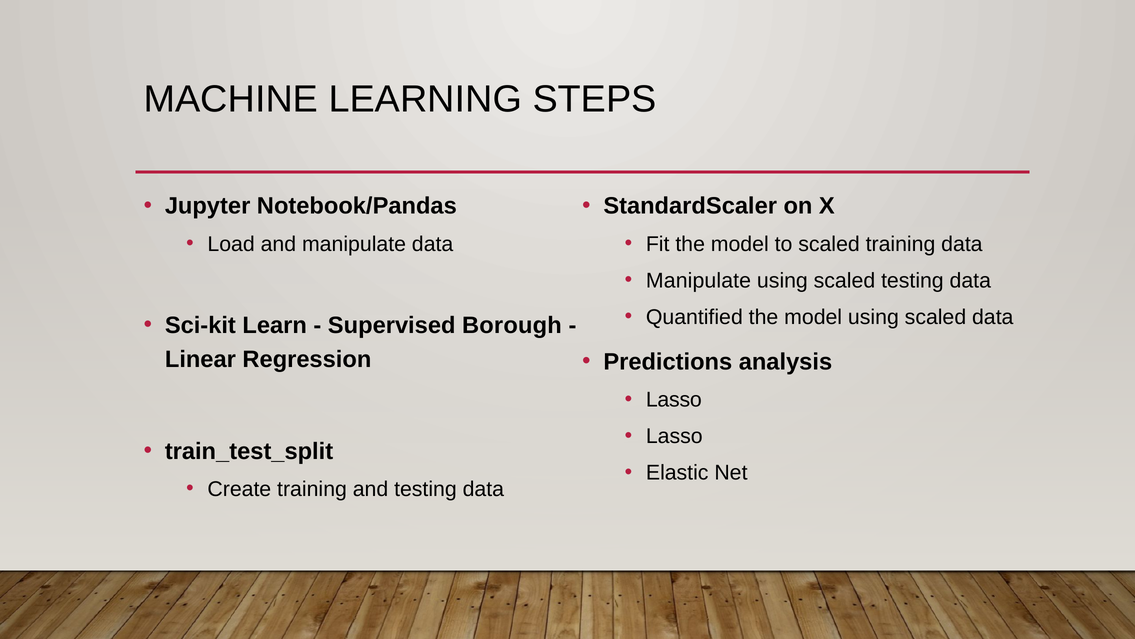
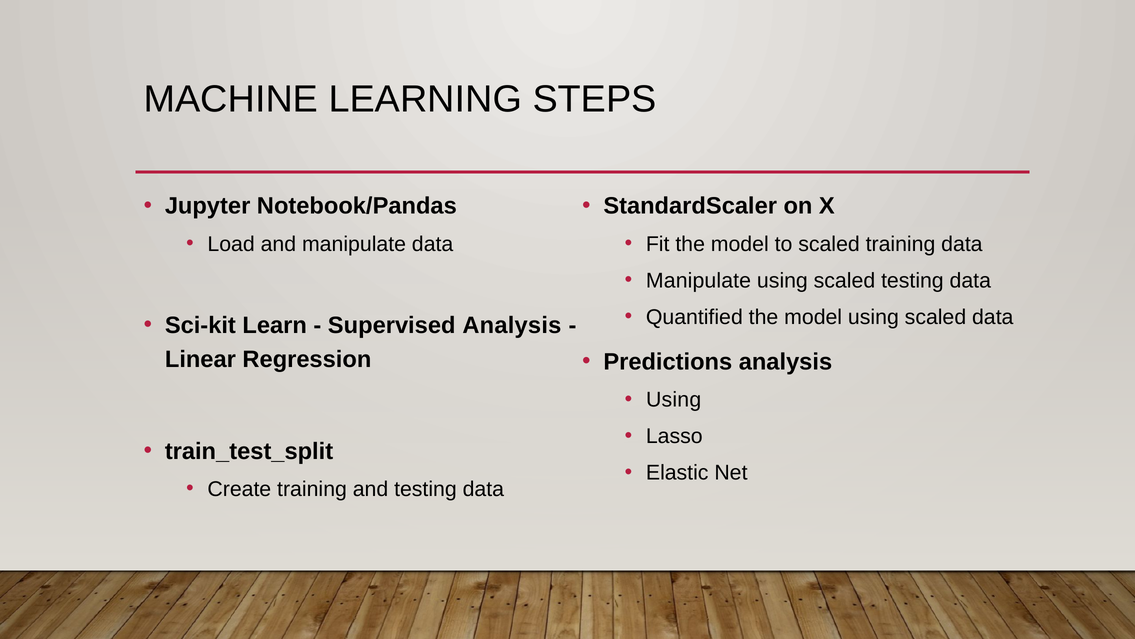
Supervised Borough: Borough -> Analysis (512, 325)
Lasso: Lasso -> Using (674, 399)
